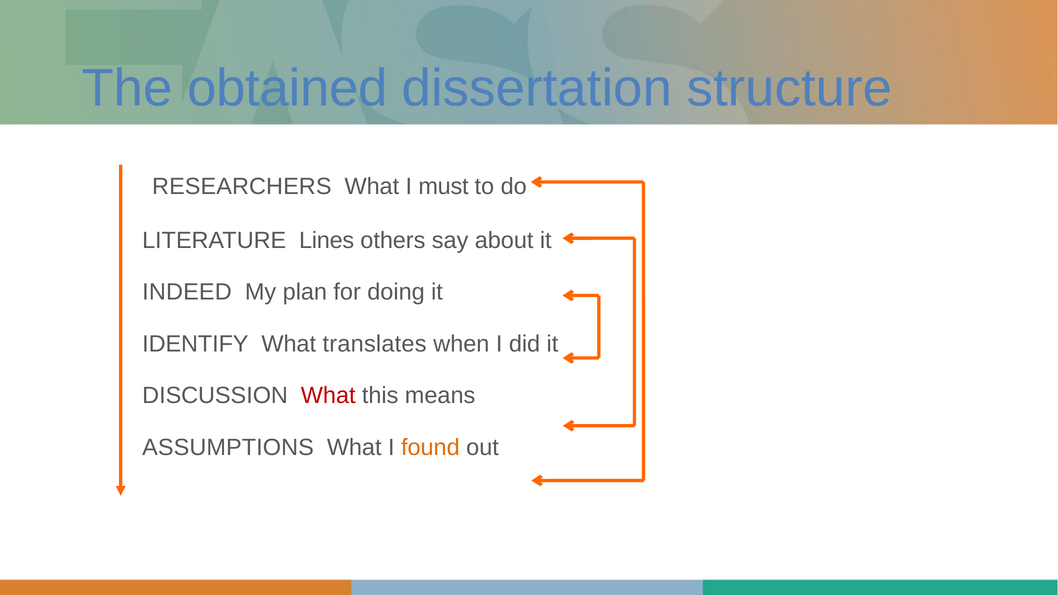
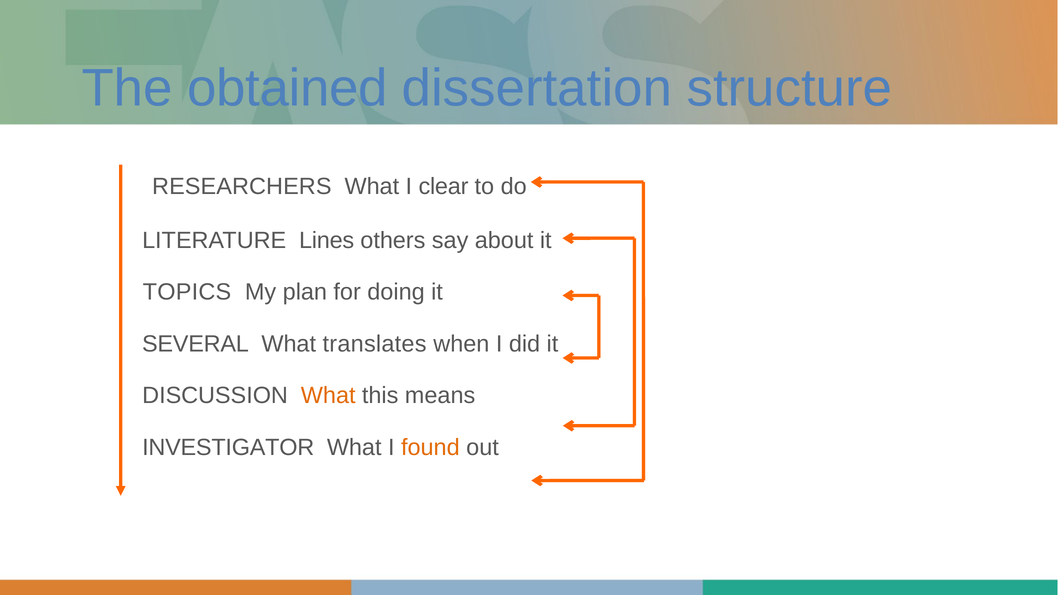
must: must -> clear (443, 187)
INDEED: INDEED -> TOPICS (187, 292)
IDENTIFY: IDENTIFY -> SEVERAL (195, 344)
What colour: red -> orange (328, 396)
ASSUMPTIONS: ASSUMPTIONS -> INVESTIGATOR (228, 447)
